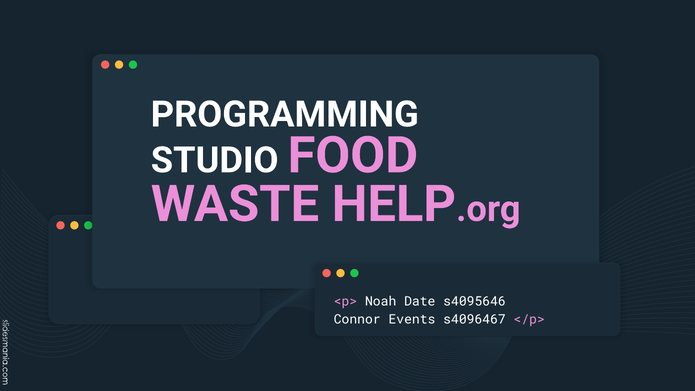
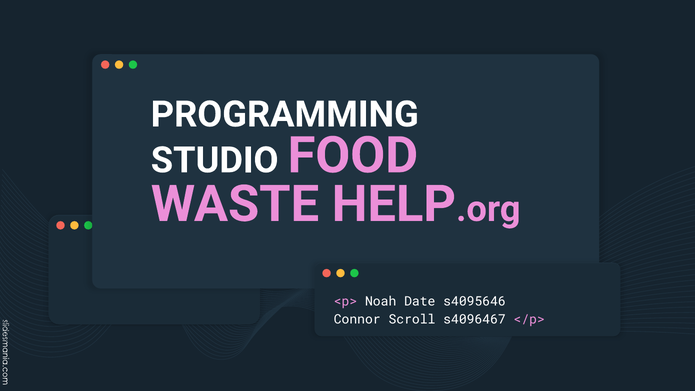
Events: Events -> Scroll (412, 320)
